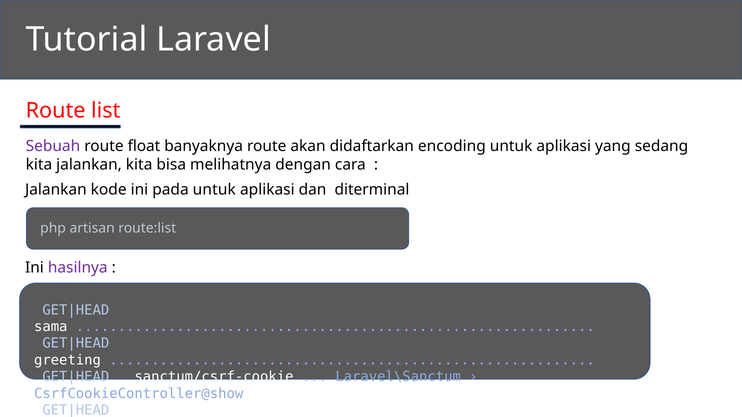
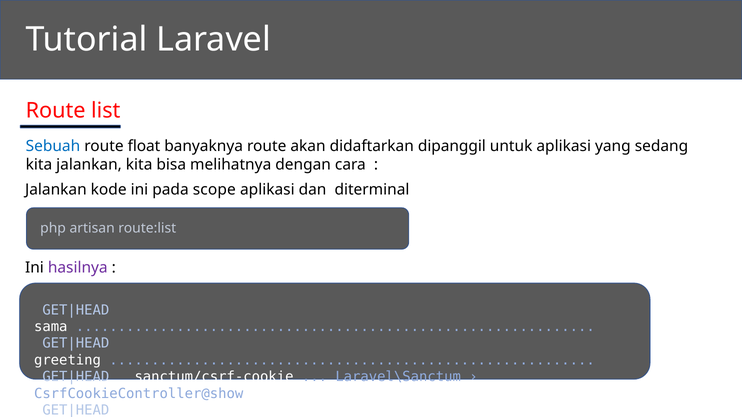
Sebuah colour: purple -> blue (53, 146)
encoding: encoding -> dipanggil (452, 146)
pada untuk: untuk -> scope (214, 190)
